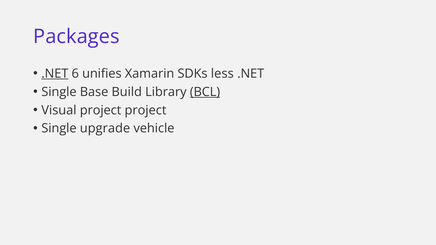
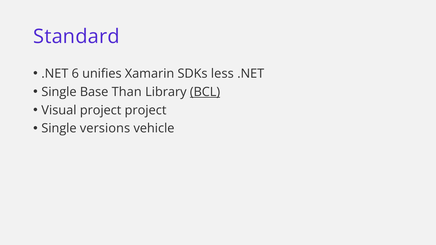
Packages: Packages -> Standard (76, 37)
.NET underline: present -> none (55, 74)
Build: Build -> Than (127, 92)
upgrade: upgrade -> versions (105, 129)
